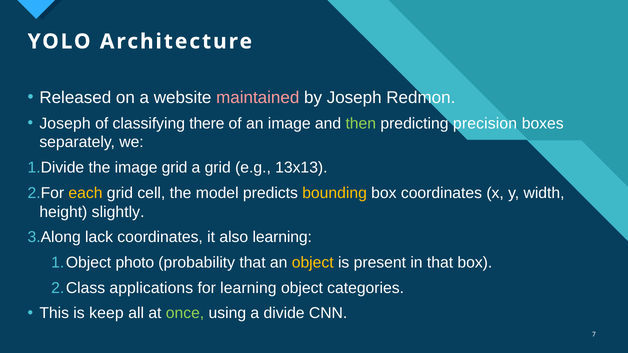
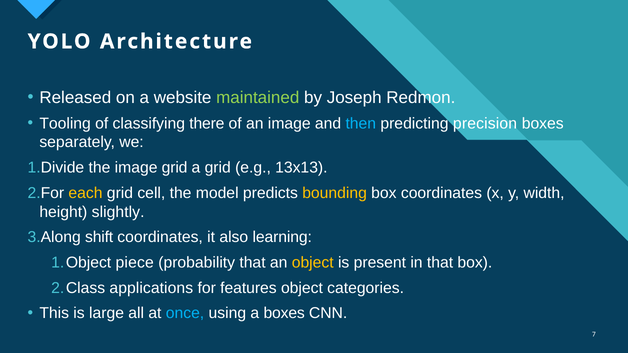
maintained colour: pink -> light green (258, 97)
Joseph: Joseph -> Tooling (65, 124)
then colour: light green -> light blue (361, 124)
lack: lack -> shift (99, 237)
photo: photo -> piece (135, 263)
for learning: learning -> features (248, 288)
keep: keep -> large (107, 314)
once colour: light green -> light blue (185, 314)
a divide: divide -> boxes (284, 314)
